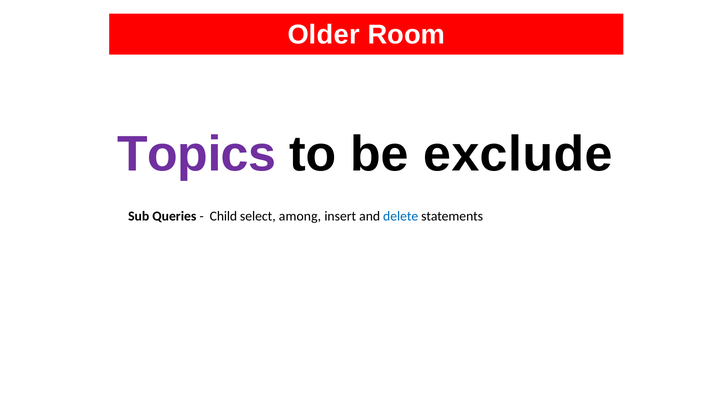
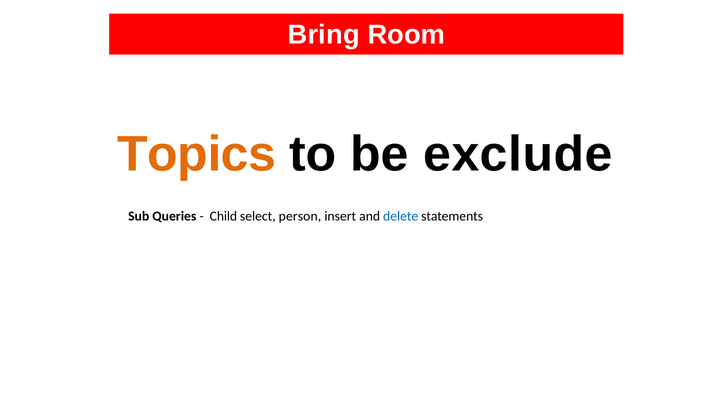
Older: Older -> Bring (324, 35)
Topics colour: purple -> orange (197, 155)
among: among -> person (300, 217)
